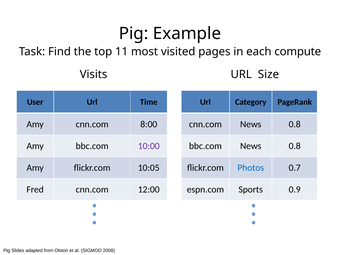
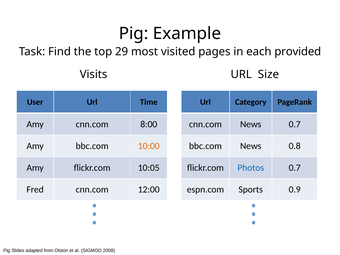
11: 11 -> 29 (122, 52)
compute: compute -> provided (298, 52)
cnn.com News 0.8: 0.8 -> 0.7 (295, 124)
10:00 colour: purple -> orange (149, 146)
